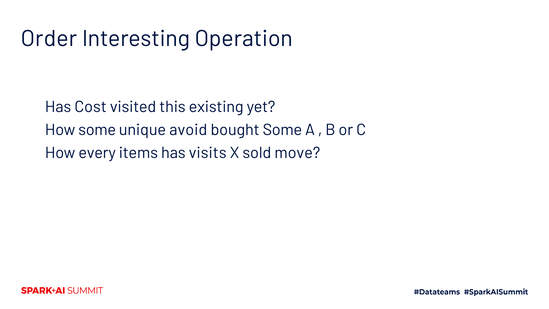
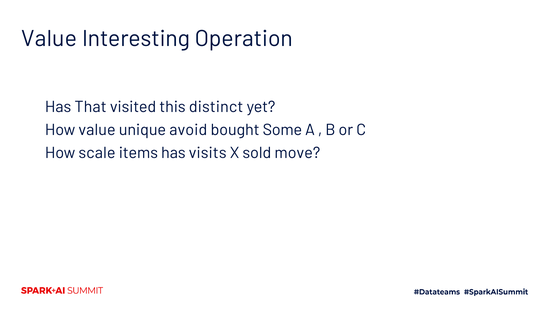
Order: Order -> Value (49, 38)
Cost: Cost -> That (91, 107)
existing: existing -> distinct (216, 107)
some: some -> value (97, 130)
every: every -> scale (97, 153)
